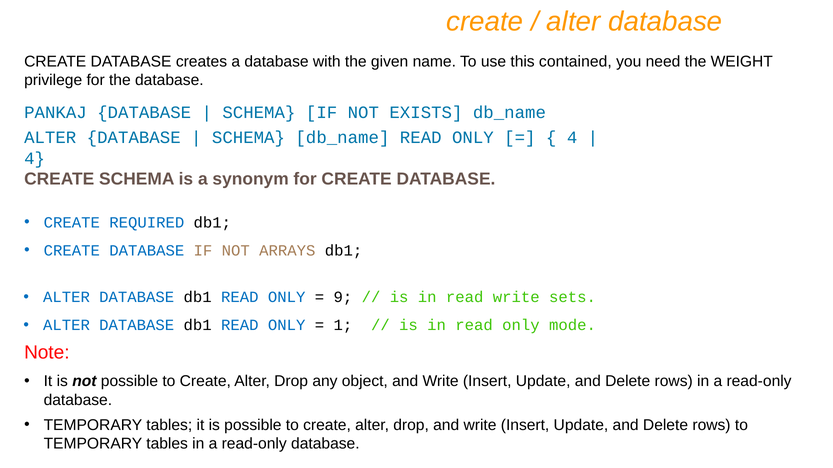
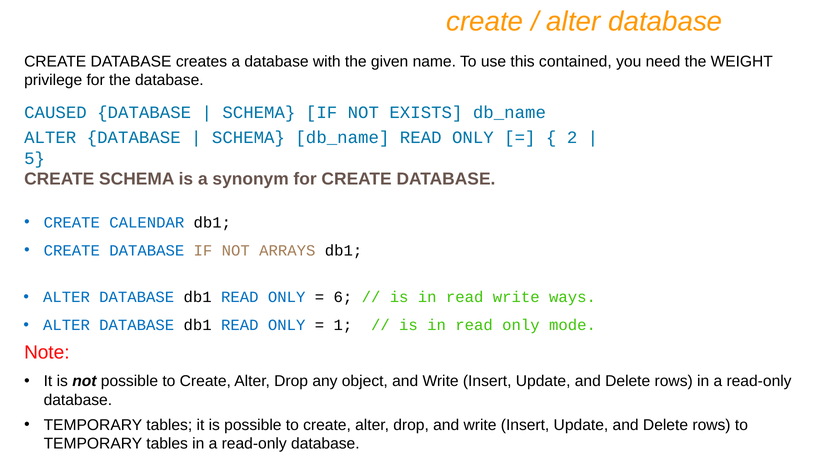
PANKAJ: PANKAJ -> CAUSED (55, 113)
4: 4 -> 2 (572, 138)
4: 4 -> 5 (35, 159)
REQUIRED: REQUIRED -> CALENDAR (147, 223)
9: 9 -> 6 (343, 298)
sets: sets -> ways (572, 298)
